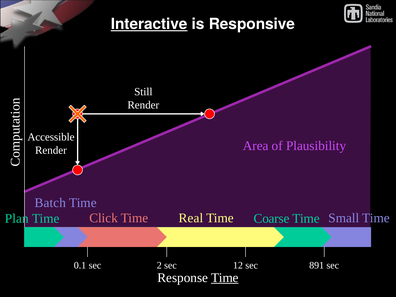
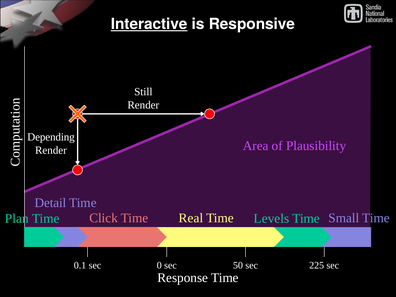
Accessible: Accessible -> Depending (51, 137)
Batch: Batch -> Detail (50, 203)
Coarse: Coarse -> Levels (271, 218)
2: 2 -> 0 (159, 265)
12: 12 -> 50 (238, 265)
891: 891 -> 225 (317, 265)
Time underline: present -> none (225, 278)
